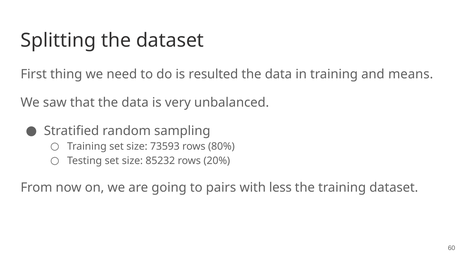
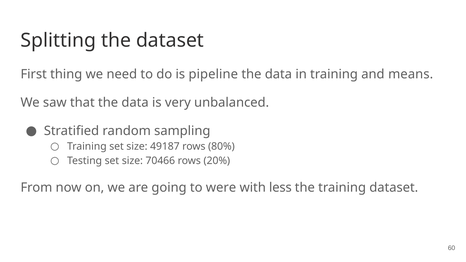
resulted: resulted -> pipeline (213, 74)
73593: 73593 -> 49187 (165, 146)
85232: 85232 -> 70466 (160, 161)
pairs: pairs -> were (221, 188)
